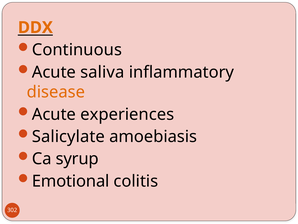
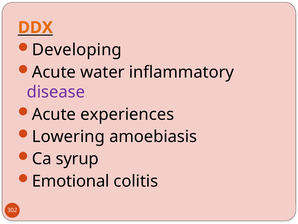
Continuous: Continuous -> Developing (77, 50)
saliva: saliva -> water (102, 72)
disease colour: orange -> purple (56, 92)
Salicylate: Salicylate -> Lowering (68, 136)
